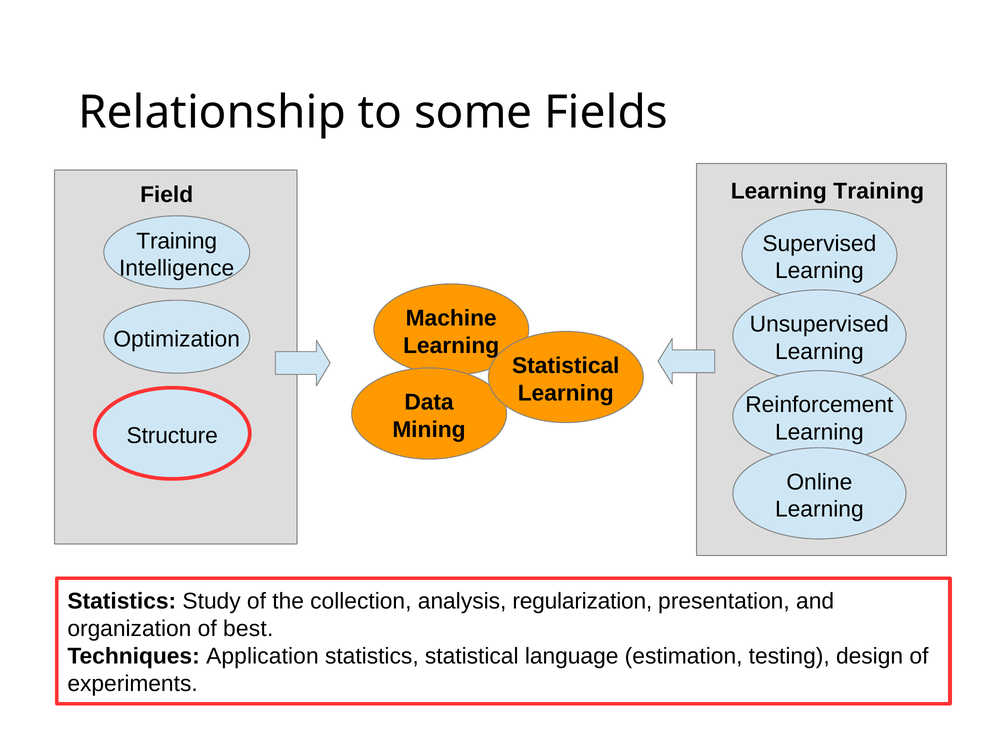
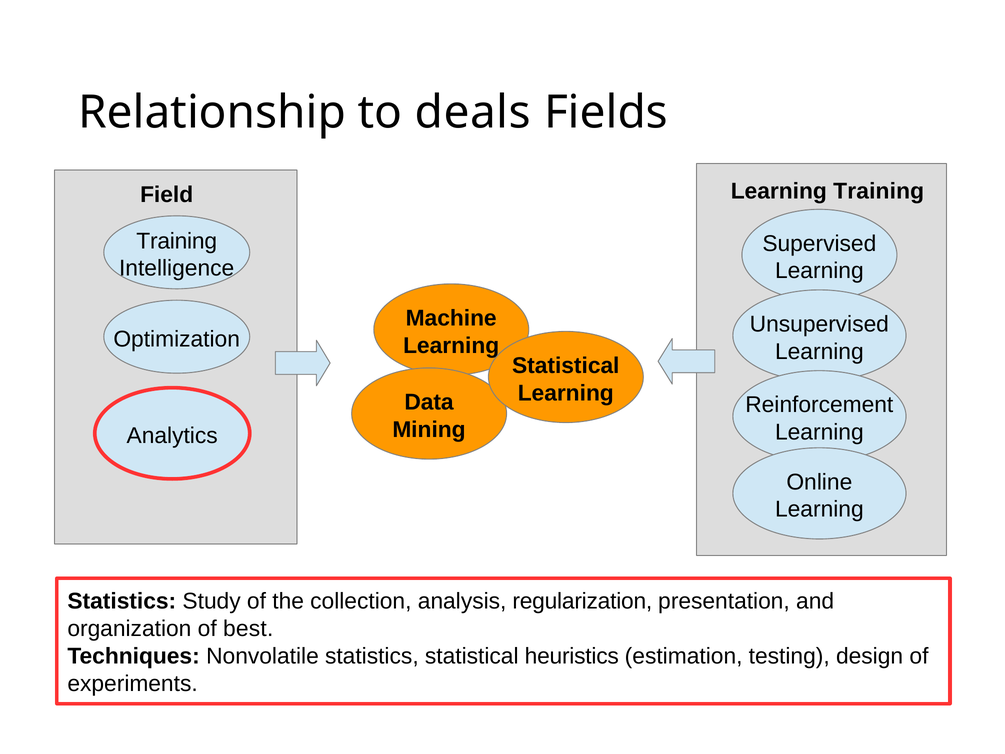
some: some -> deals (473, 113)
Structure: Structure -> Analytics (172, 435)
Application: Application -> Nonvolatile (262, 656)
language: language -> heuristics (572, 656)
